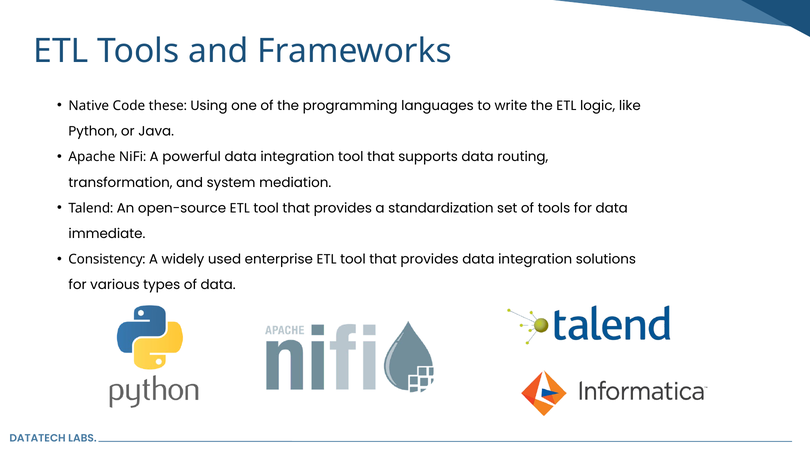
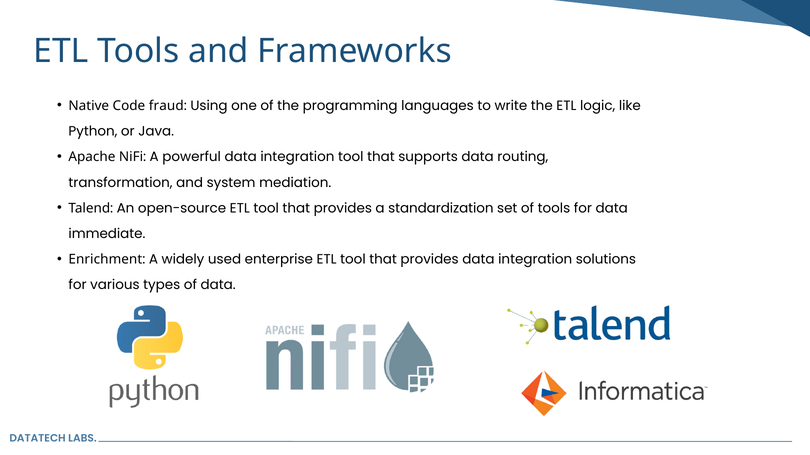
these: these -> fraud (166, 106)
Consistency: Consistency -> Enrichment (105, 260)
